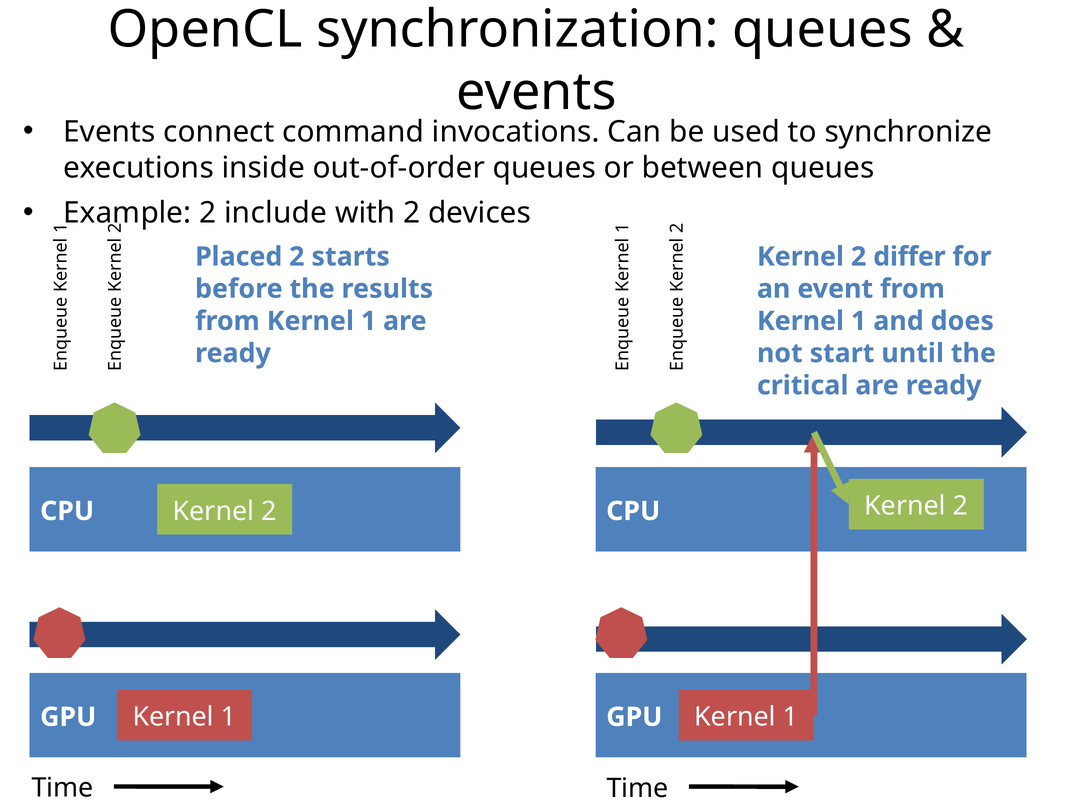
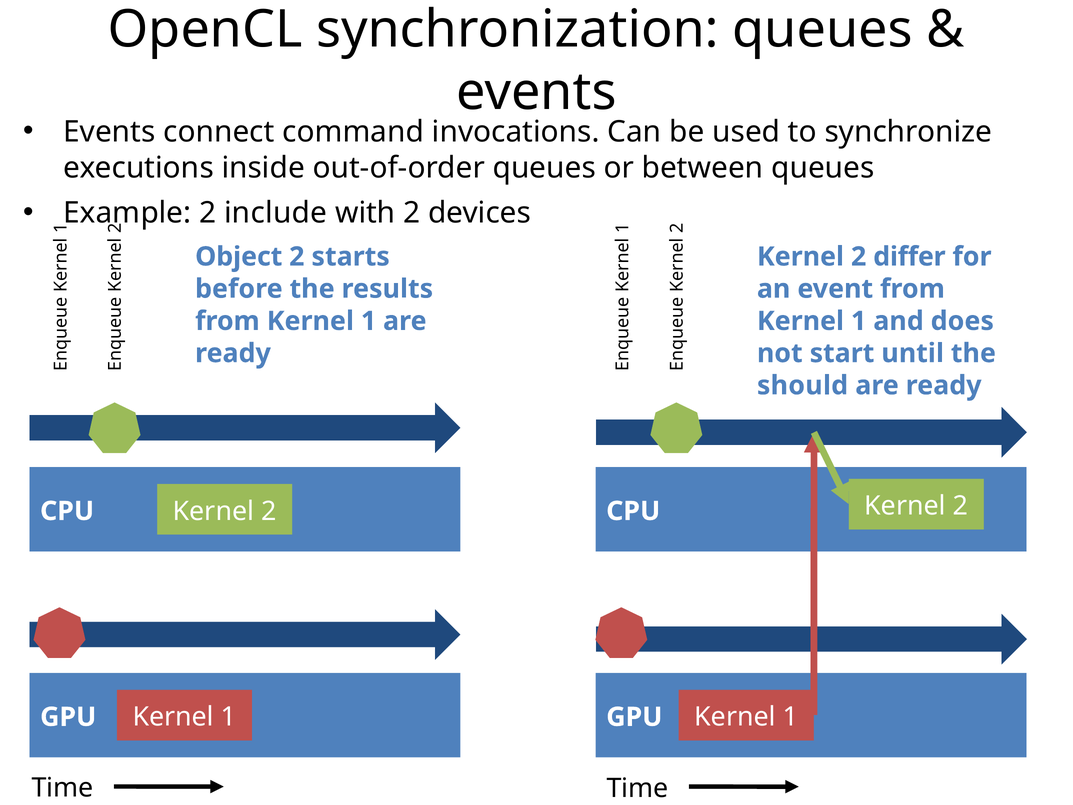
Placed: Placed -> Object (239, 257)
critical: critical -> should (803, 385)
